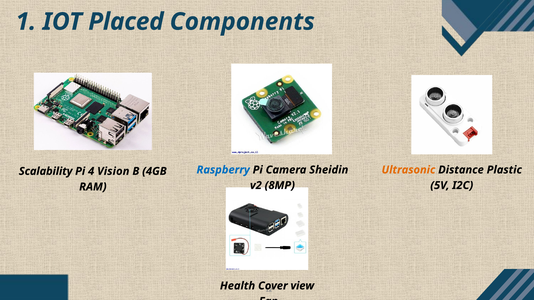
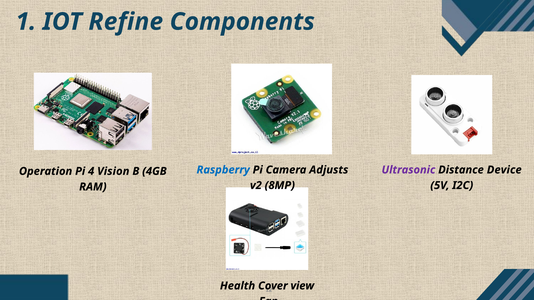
Placed: Placed -> Refine (126, 22)
Sheidin: Sheidin -> Adjusts (329, 170)
Ultrasonic colour: orange -> purple (408, 170)
Plastic: Plastic -> Device (504, 170)
Scalability: Scalability -> Operation (46, 171)
